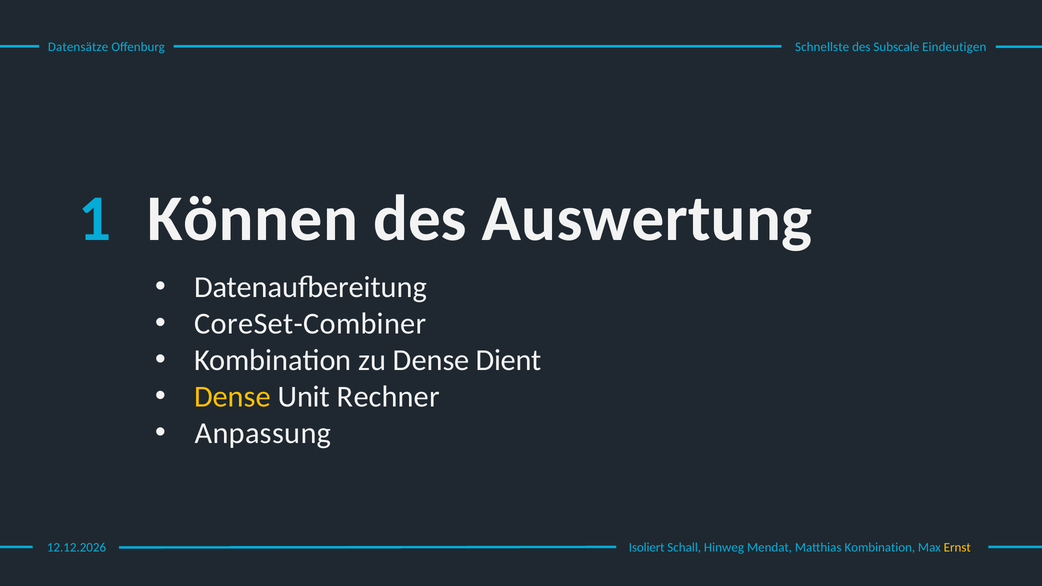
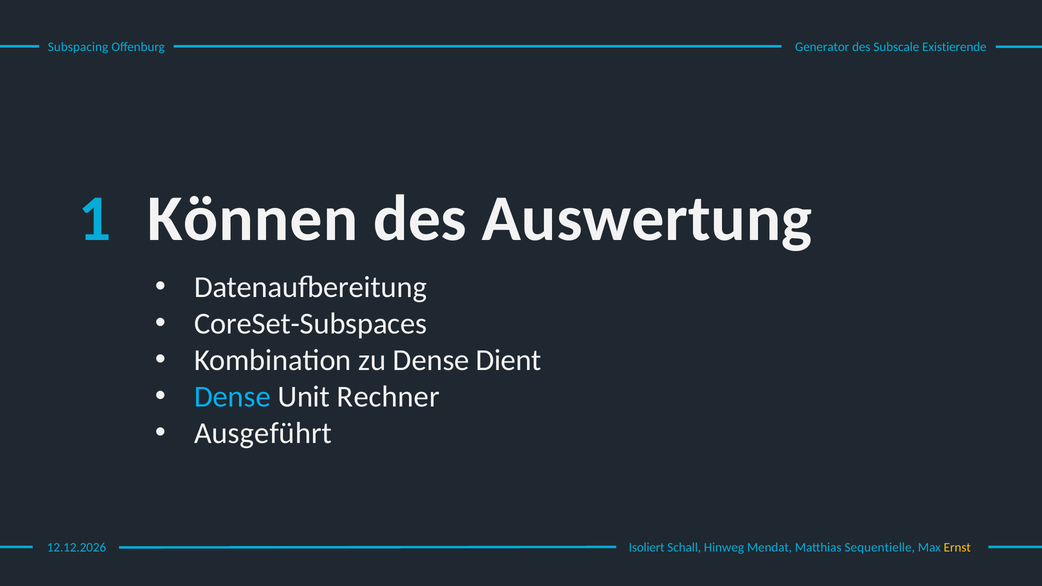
Datensätze: Datensätze -> Subspacing (78, 47)
Schnellste: Schnellste -> Generator (822, 47)
Eindeutigen: Eindeutigen -> Existierende (954, 47)
CoreSet-Combiner: CoreSet-Combiner -> CoreSet-Subspaces (311, 324)
Dense colour: yellow -> light blue (232, 397)
Anpassung: Anpassung -> Ausgeführt (263, 433)
Matthias Kombination: Kombination -> Sequentielle (880, 548)
